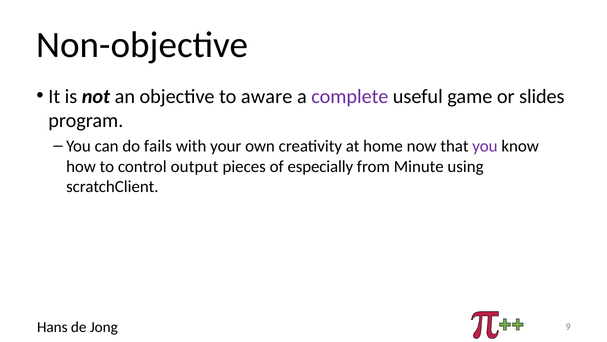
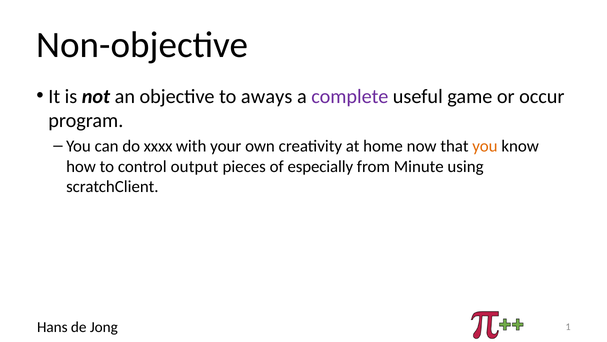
aware: aware -> aways (267, 96)
slides: slides -> occur (542, 96)
fails: fails -> xxxx (158, 146)
you colour: purple -> orange (485, 146)
9: 9 -> 1 (568, 326)
